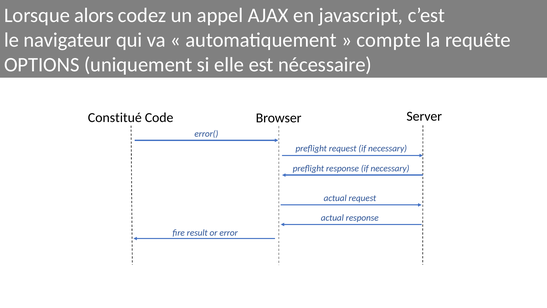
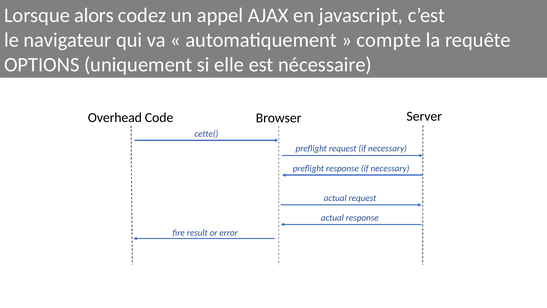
Constitué: Constitué -> Overhead (115, 118)
error(: error( -> cette( (206, 134)
